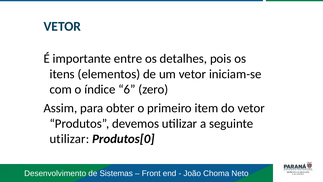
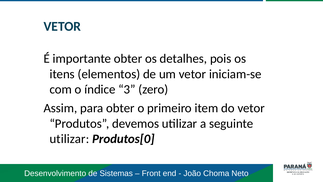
importante entre: entre -> obter (128, 59)
6: 6 -> 3 (127, 89)
